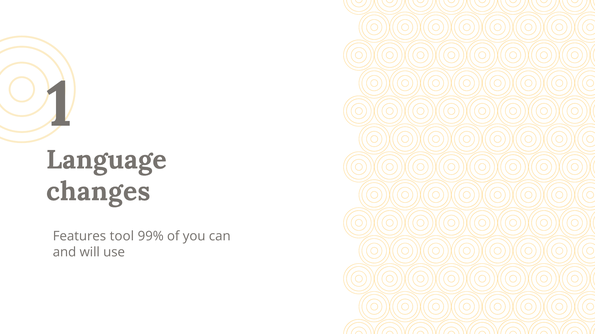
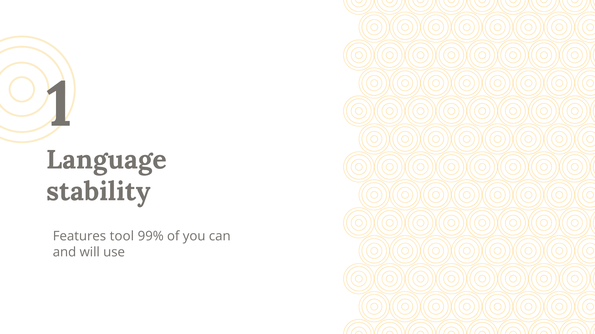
changes: changes -> stability (98, 192)
